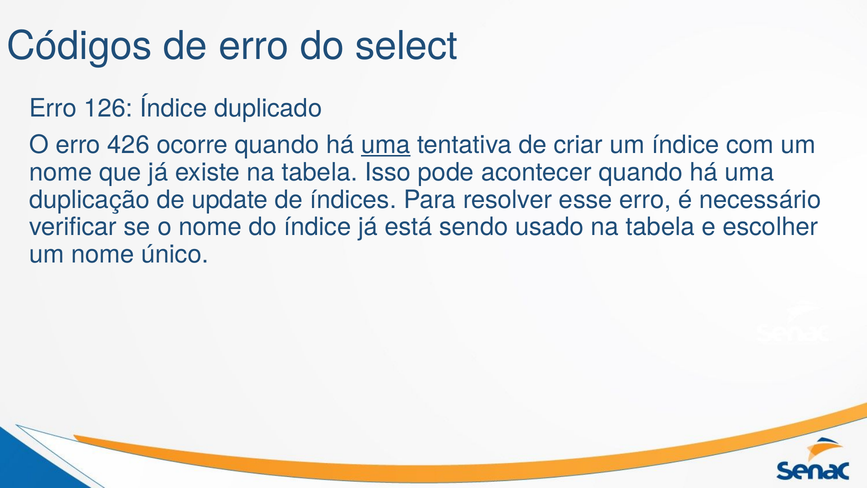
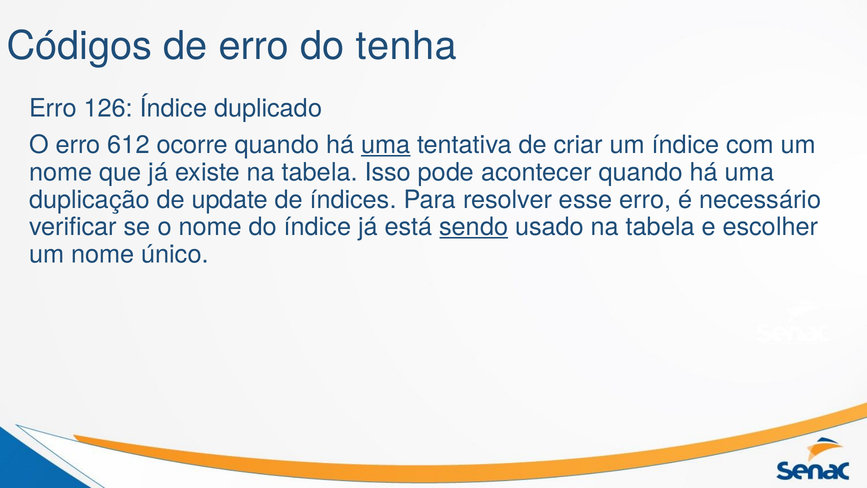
select: select -> tenha (406, 46)
426: 426 -> 612 (128, 145)
sendo underline: none -> present (474, 227)
